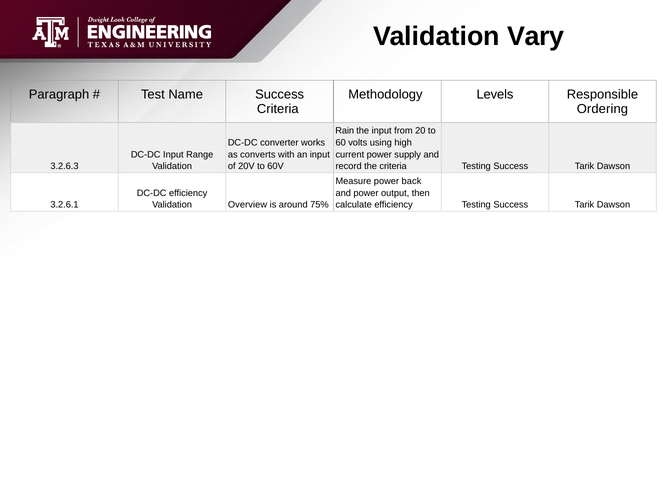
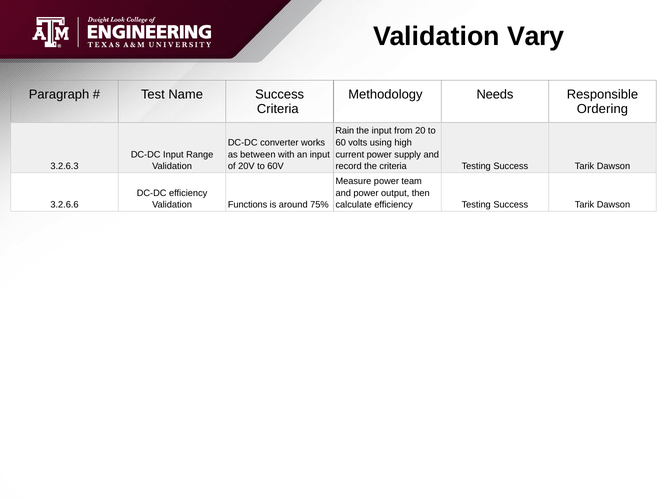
Levels: Levels -> Needs (495, 94)
converts: converts -> between (258, 154)
back: back -> team (412, 181)
3.2.6.1: 3.2.6.1 -> 3.2.6.6 (65, 205)
Overview: Overview -> Functions (248, 205)
